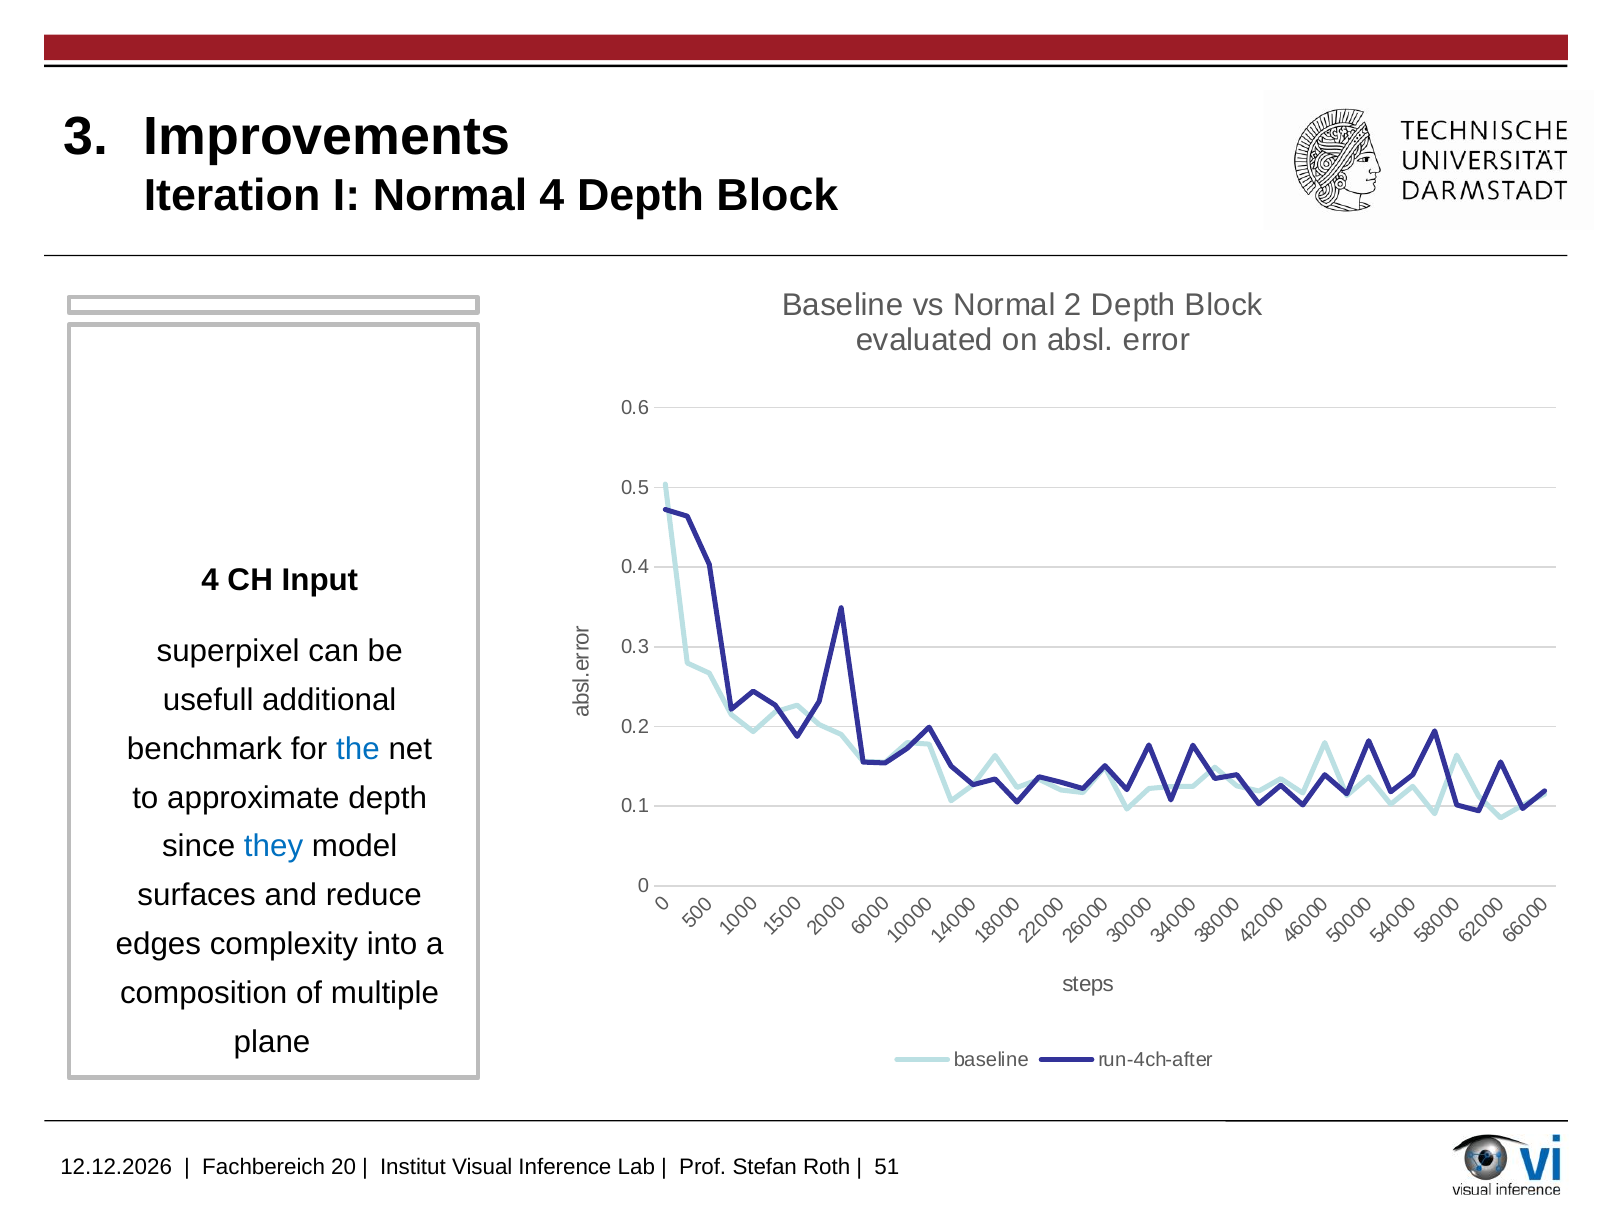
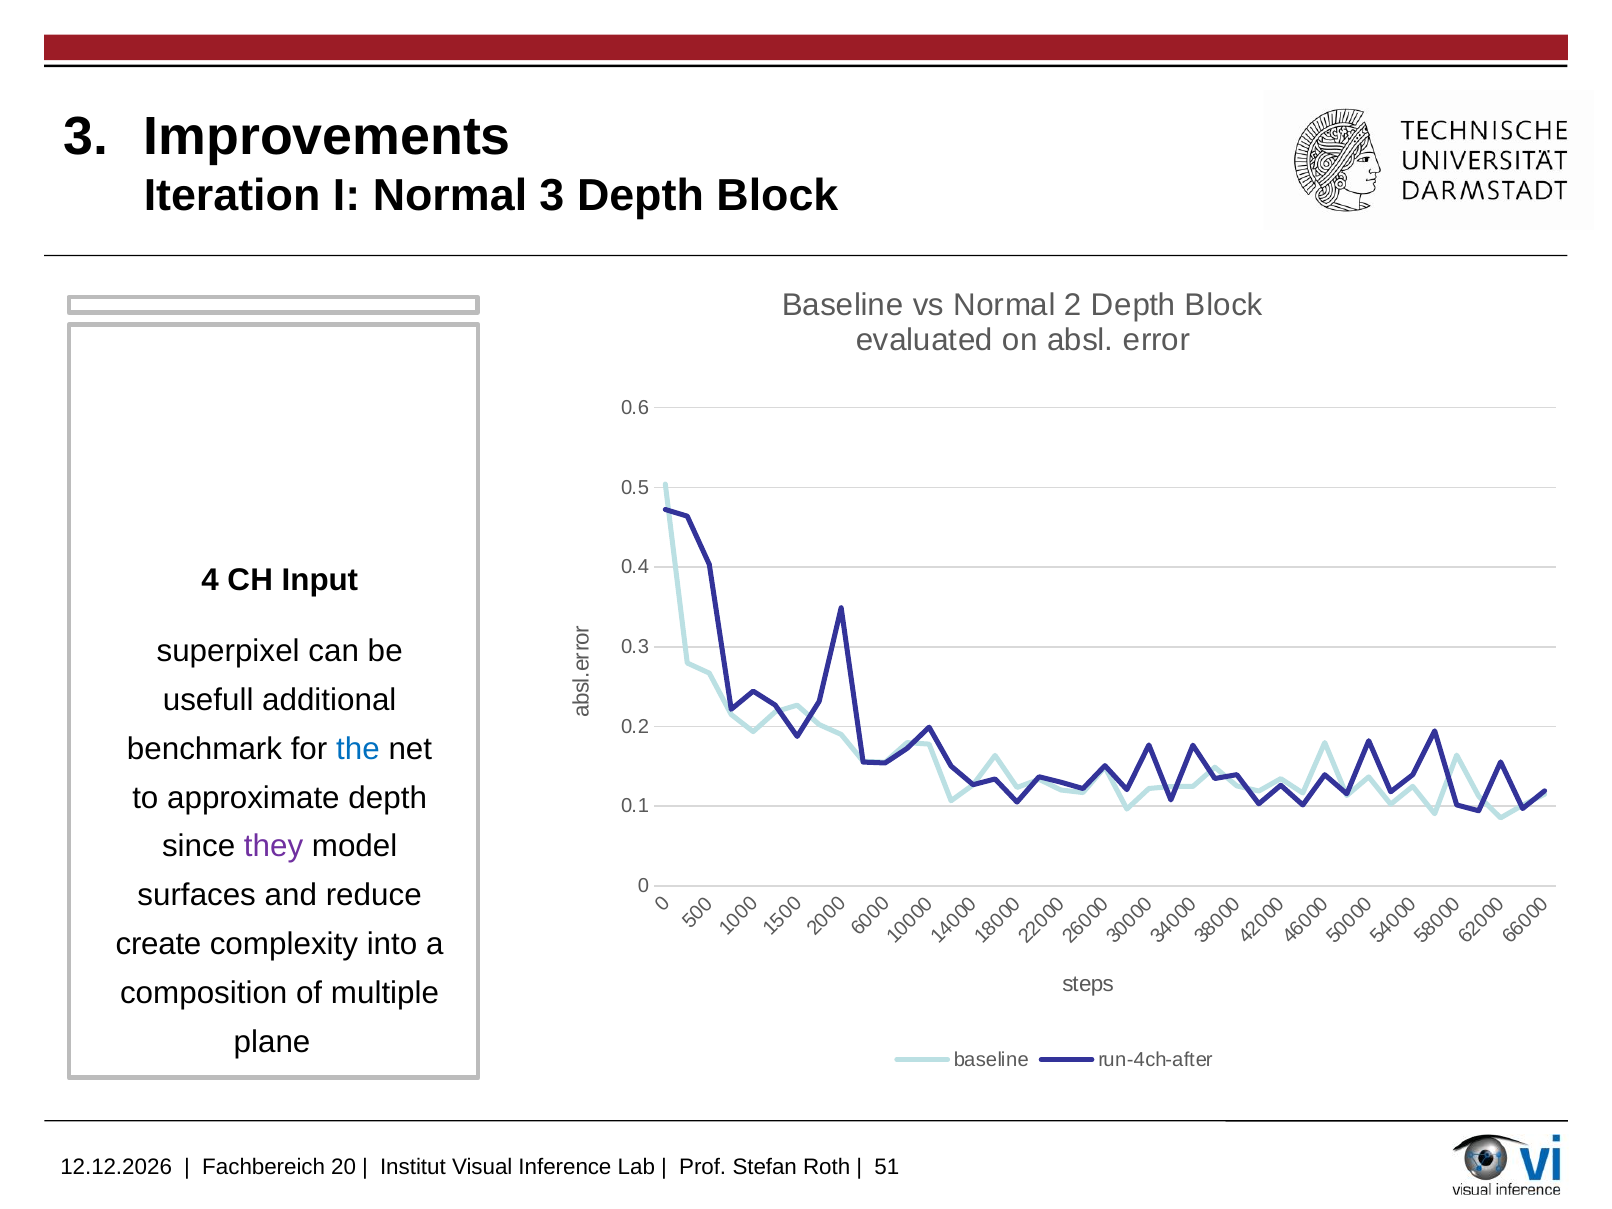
Normal 4: 4 -> 3 (552, 195)
they colour: blue -> purple (274, 847)
edges: edges -> create (159, 944)
